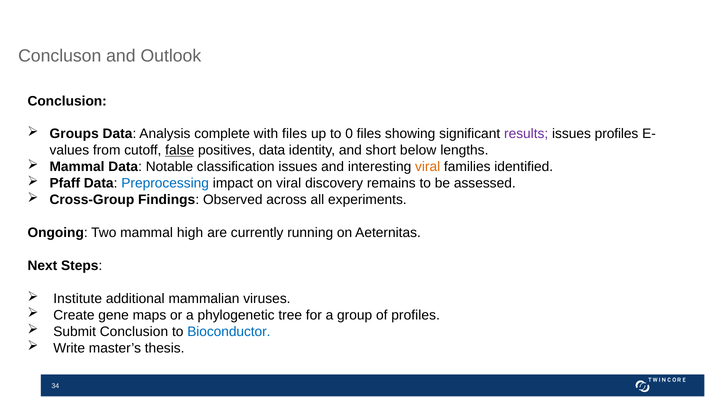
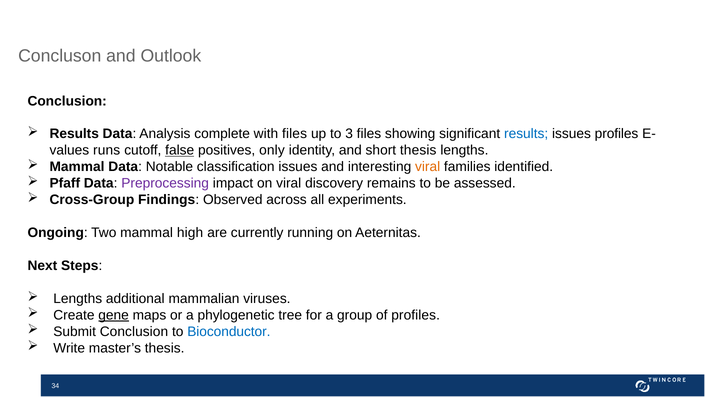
Groups: Groups -> Results (74, 134)
0: 0 -> 3 (349, 134)
results colour: purple -> blue (526, 134)
from: from -> runs (107, 150)
positives data: data -> only (272, 150)
short below: below -> thesis (418, 150)
Preprocessing colour: blue -> purple (165, 183)
Institute: Institute -> Lengths (78, 298)
gene underline: none -> present (114, 315)
